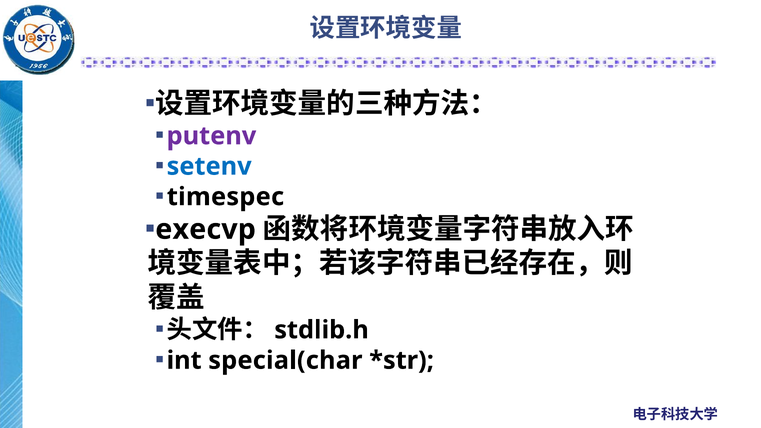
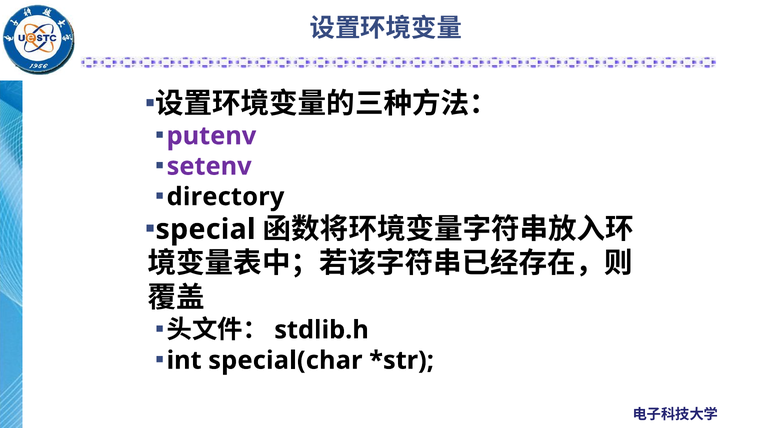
setenv colour: blue -> purple (209, 166)
timespec: timespec -> directory (225, 197)
execvp: execvp -> special (206, 229)
